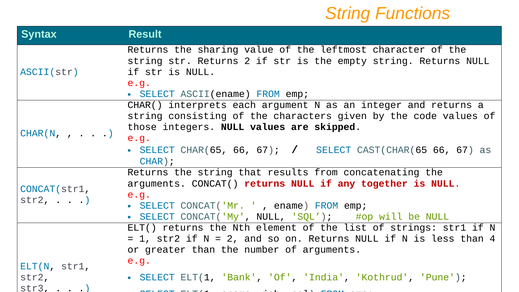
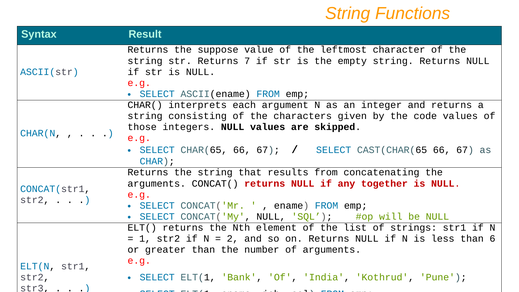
sharing: sharing -> suppose (218, 50)
Returns 2: 2 -> 7 (247, 61)
4: 4 -> 6 (492, 239)
